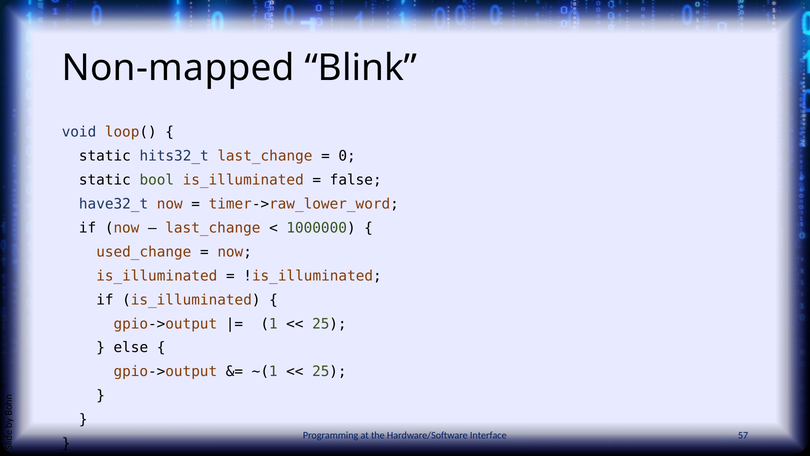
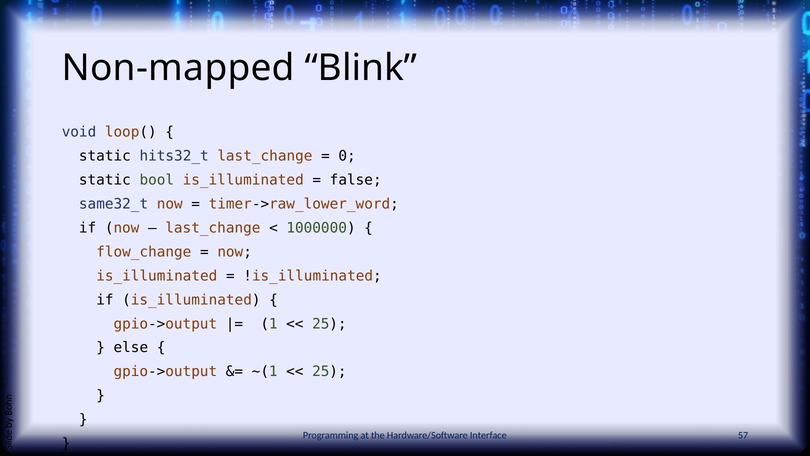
have32_t: have32_t -> same32_t (114, 204)
used_change: used_change -> flow_change (144, 252)
